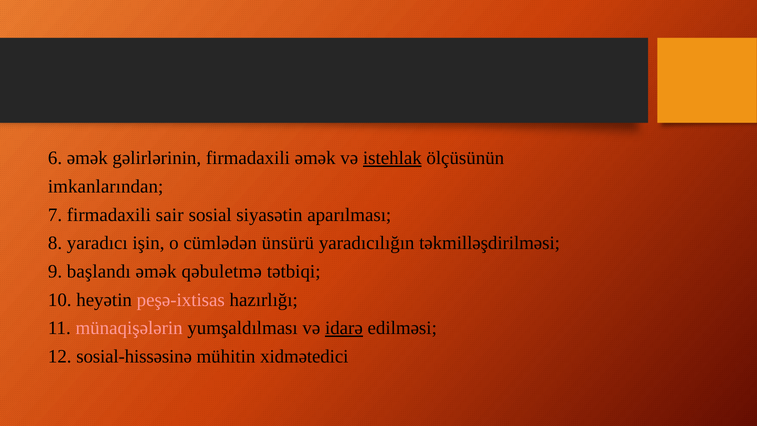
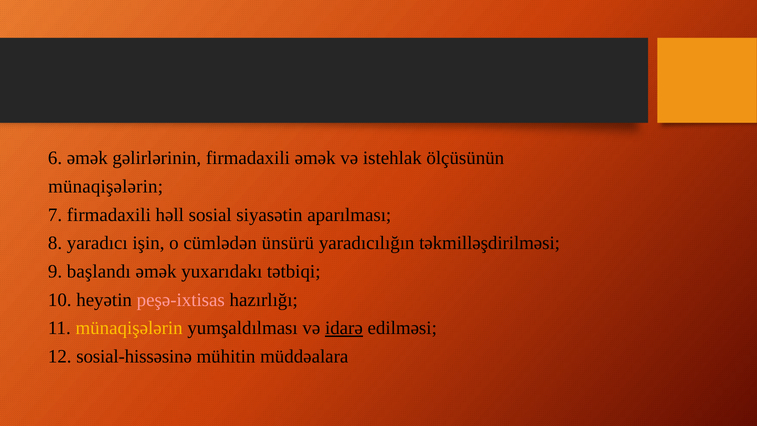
istehlak underline: present -> none (392, 158)
imkanlarından: imkanlarından -> münaqişələrin (106, 186)
sair: sair -> həll (170, 215)
qəbuletmə: qəbuletmə -> yuxarıdakı (222, 271)
münaqişələrin colour: pink -> yellow (129, 328)
xidmətedici: xidmətedici -> müddəalara (304, 356)
